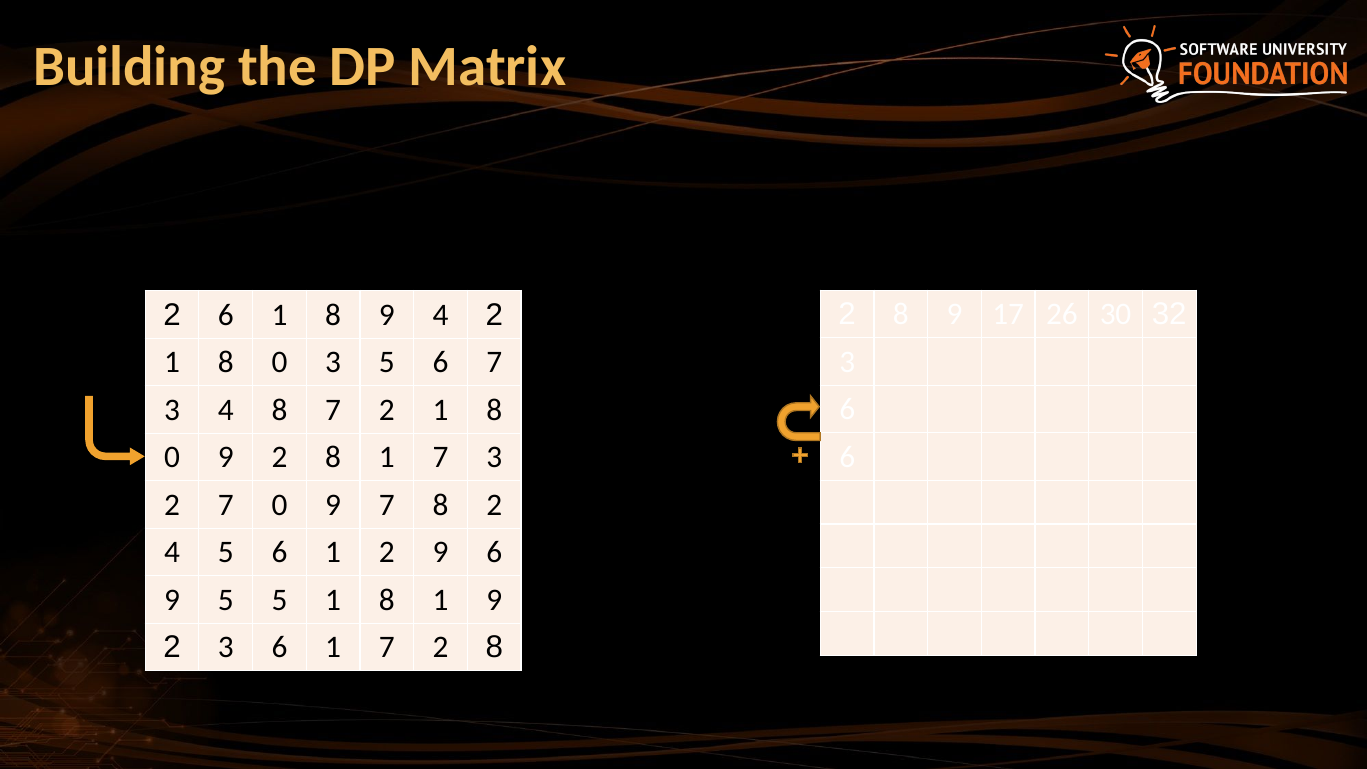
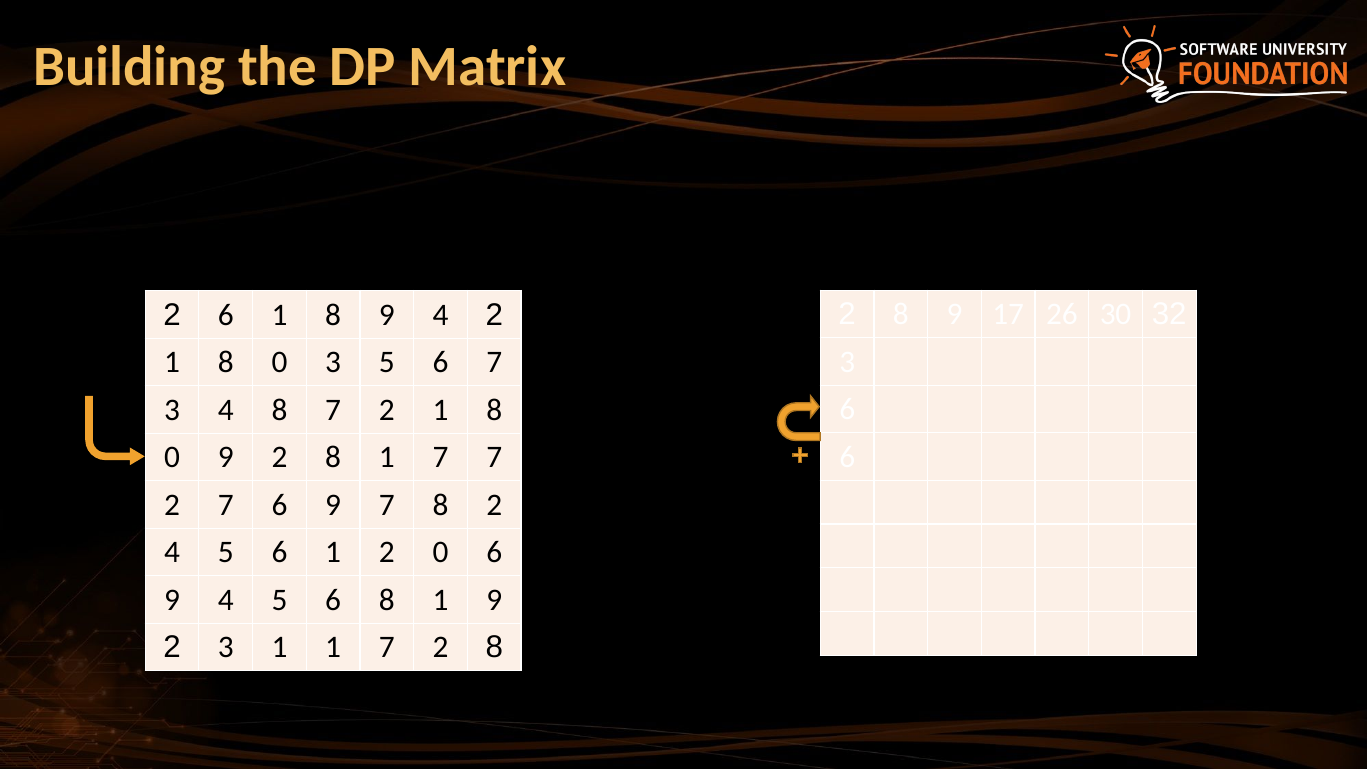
1 7 3: 3 -> 7 (494, 457)
7 0: 0 -> 6 (279, 505)
2 9: 9 -> 0 (441, 552)
5: 5 -> 4 (226, 600)
1: 1 -> 6 (333, 600)
2 3 6: 6 -> 1 (279, 647)
